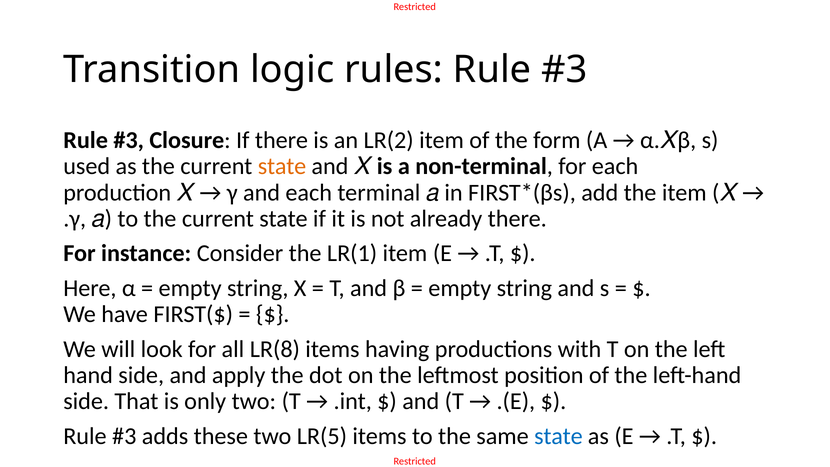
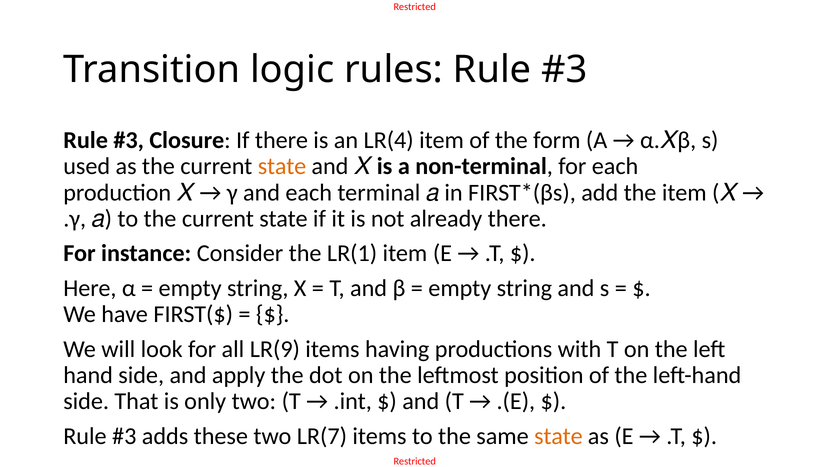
LR(2: LR(2 -> LR(4 (389, 140)
LR(8: LR(8 -> LR(9 (275, 349)
LR(5: LR(5 -> LR(7 (322, 436)
state colour: blue -> orange (558, 436)
